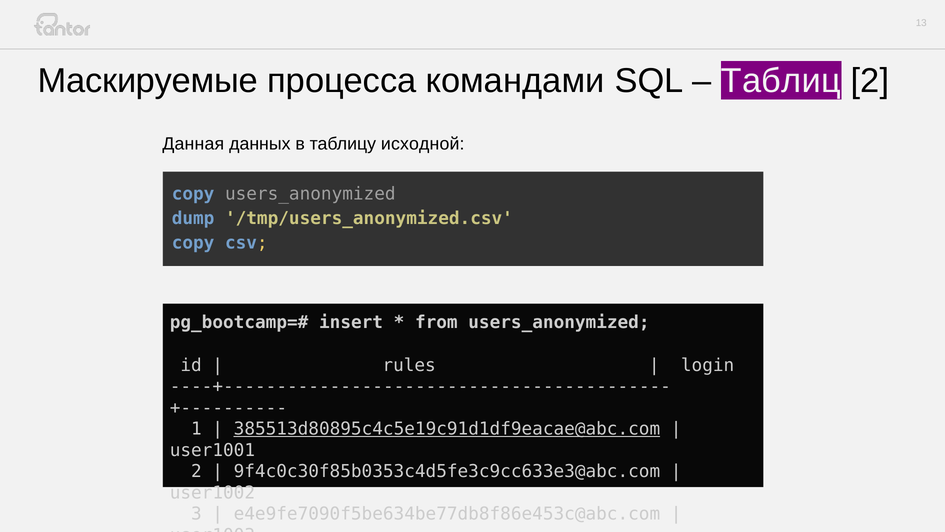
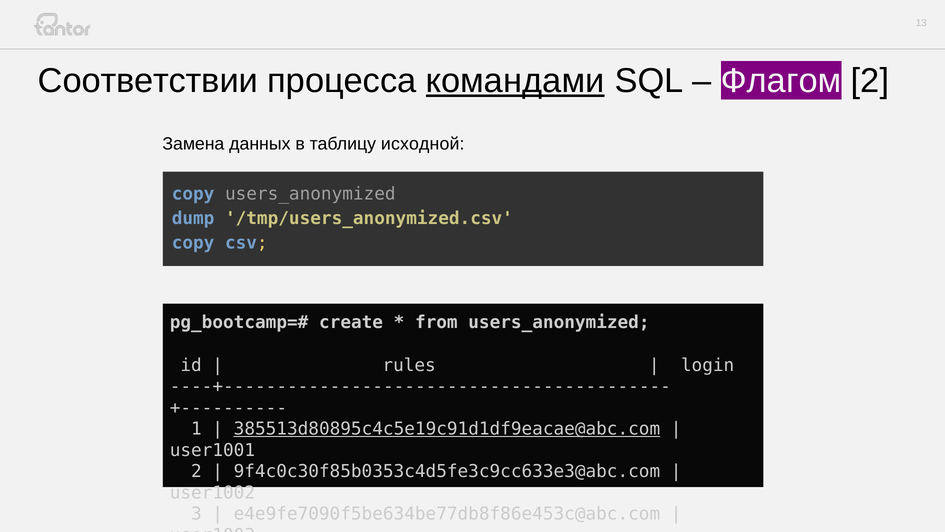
Маскируемые: Маскируемые -> Соответствии (148, 81)
командами underline: none -> present (515, 81)
Таблиц: Таблиц -> Флагом (781, 81)
Данная: Данная -> Замена (193, 144)
insert: insert -> create (351, 322)
